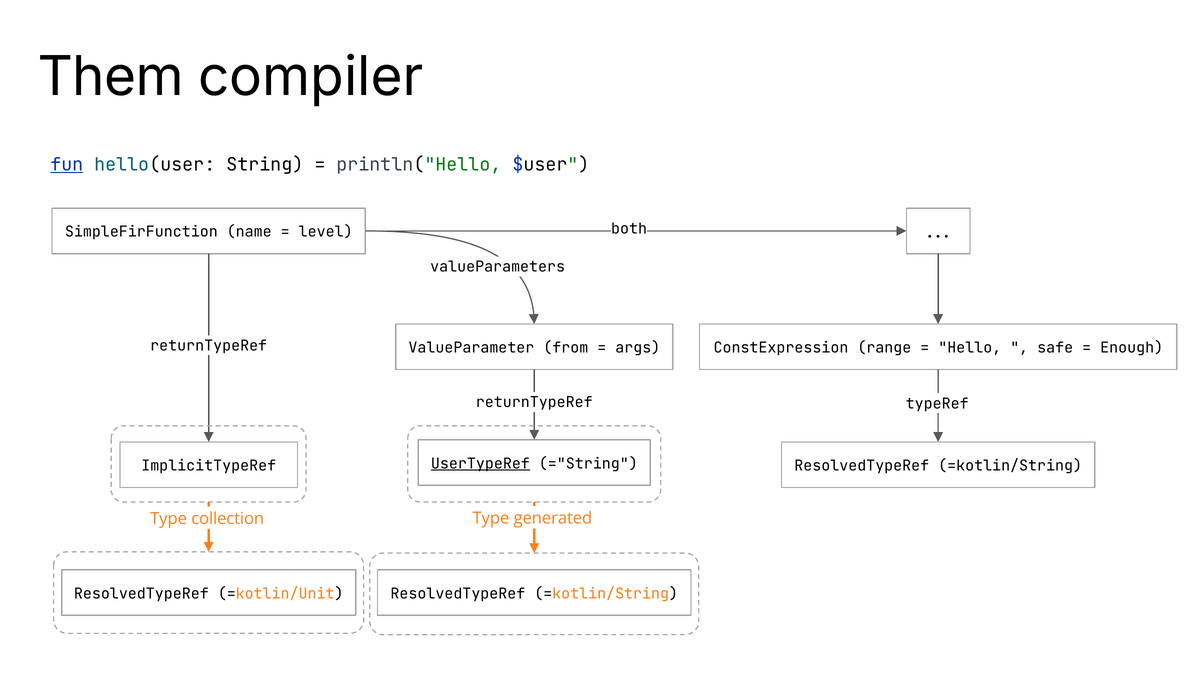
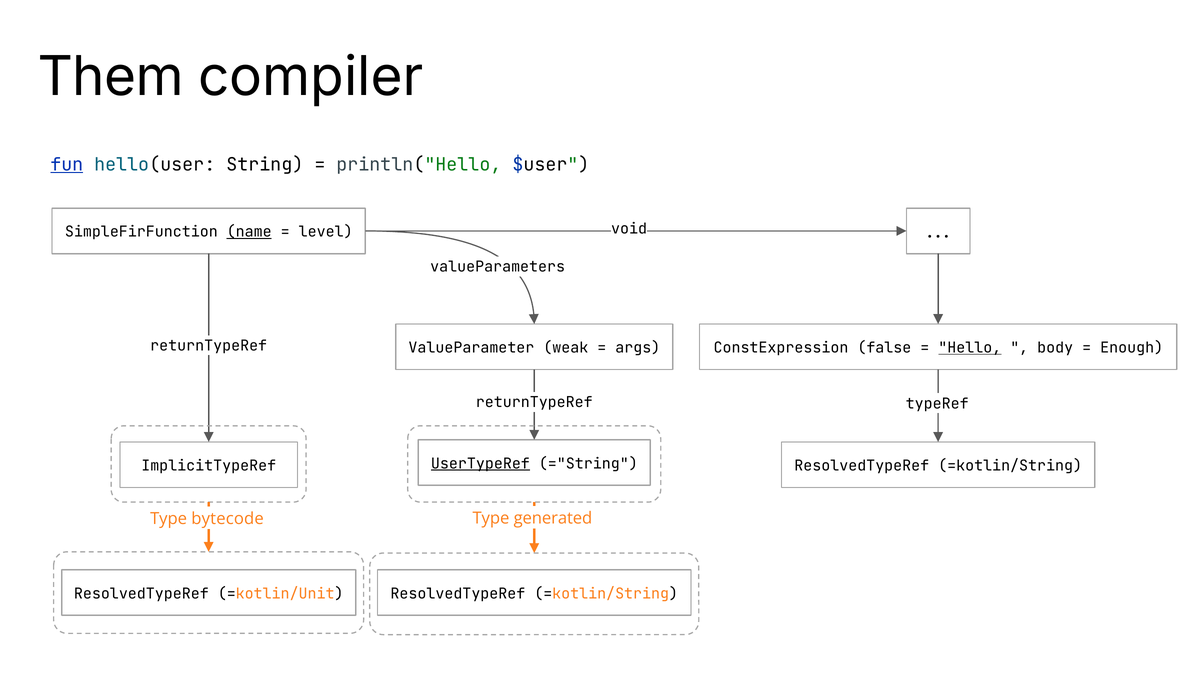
both: both -> void (629, 229)
name underline: none -> present (249, 232)
from: from -> weak (566, 348)
range: range -> false (884, 348)
Hello underline: none -> present (970, 348)
safe: safe -> body (1055, 348)
collection: collection -> bytecode (228, 519)
